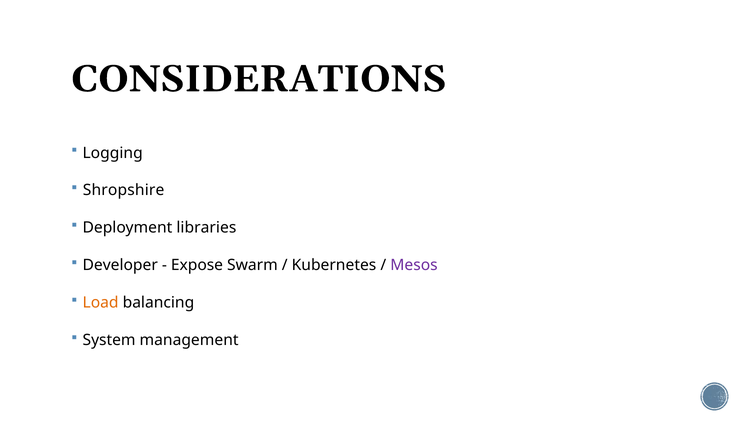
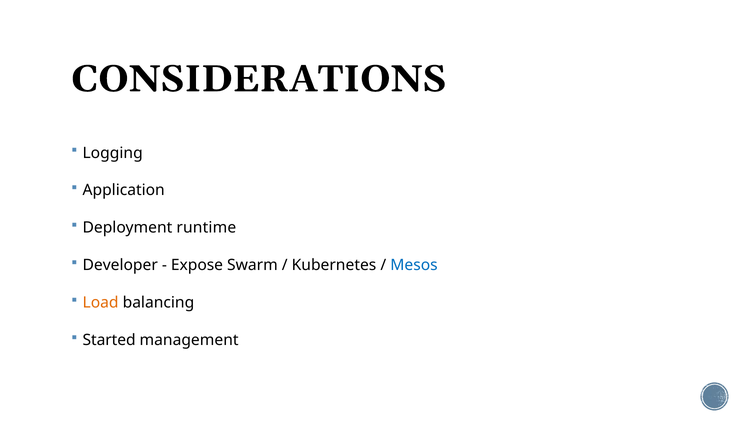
Shropshire: Shropshire -> Application (124, 190)
libraries: libraries -> runtime (206, 228)
Mesos colour: purple -> blue (414, 265)
System: System -> Started (109, 340)
